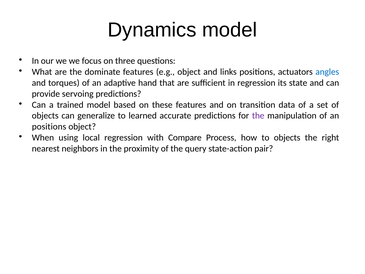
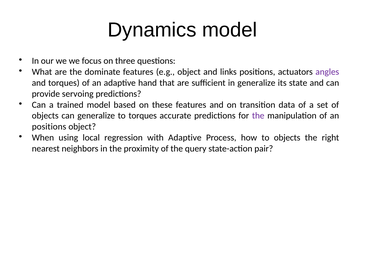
angles colour: blue -> purple (327, 72)
in regression: regression -> generalize (256, 83)
to learned: learned -> torques (143, 116)
with Compare: Compare -> Adaptive (185, 137)
